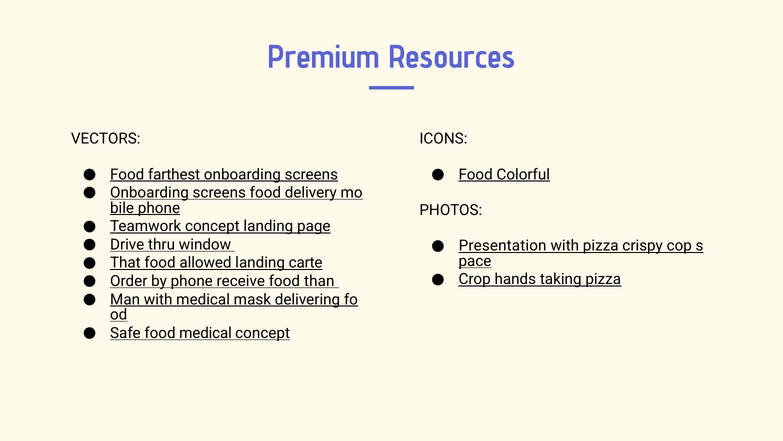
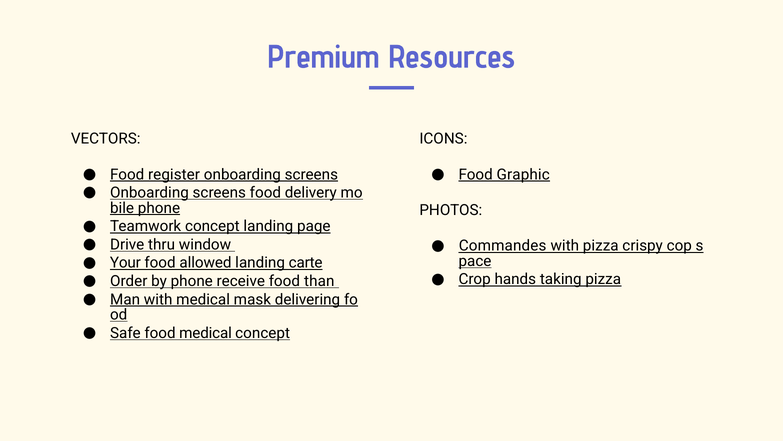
farthest: farthest -> register (174, 174)
Colorful: Colorful -> Graphic (523, 174)
Presentation: Presentation -> Commandes (503, 246)
That: That -> Your (125, 263)
